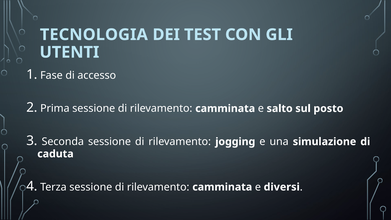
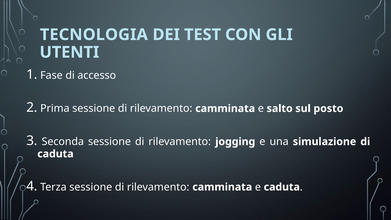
e diversi: diversi -> caduta (282, 187)
